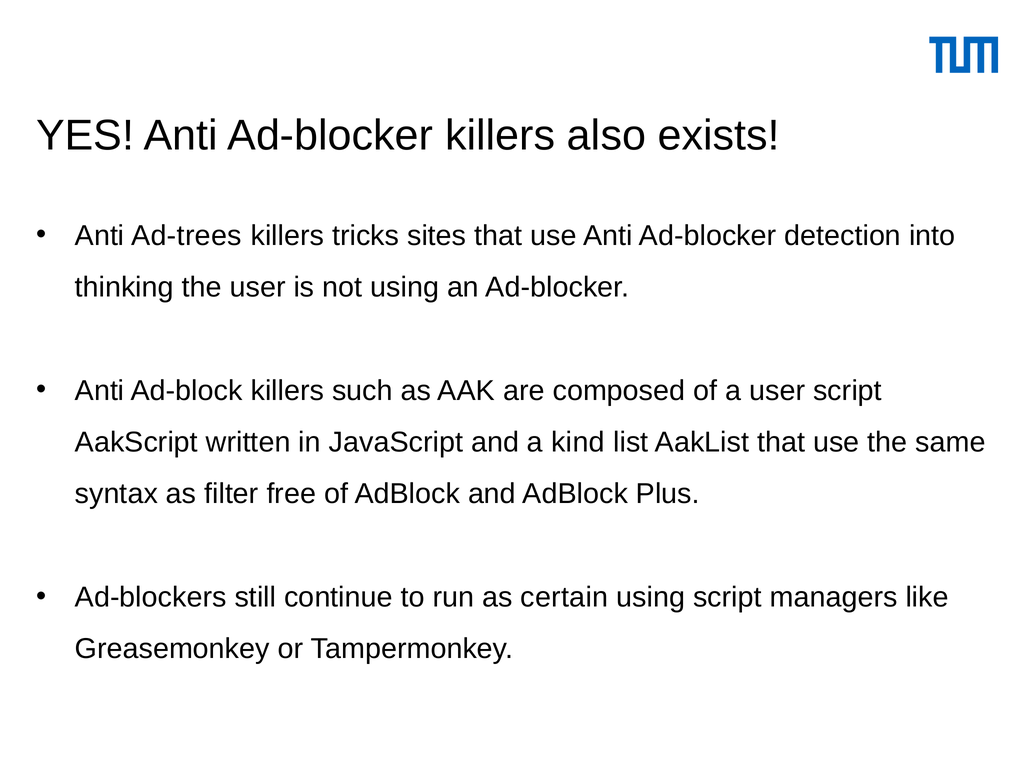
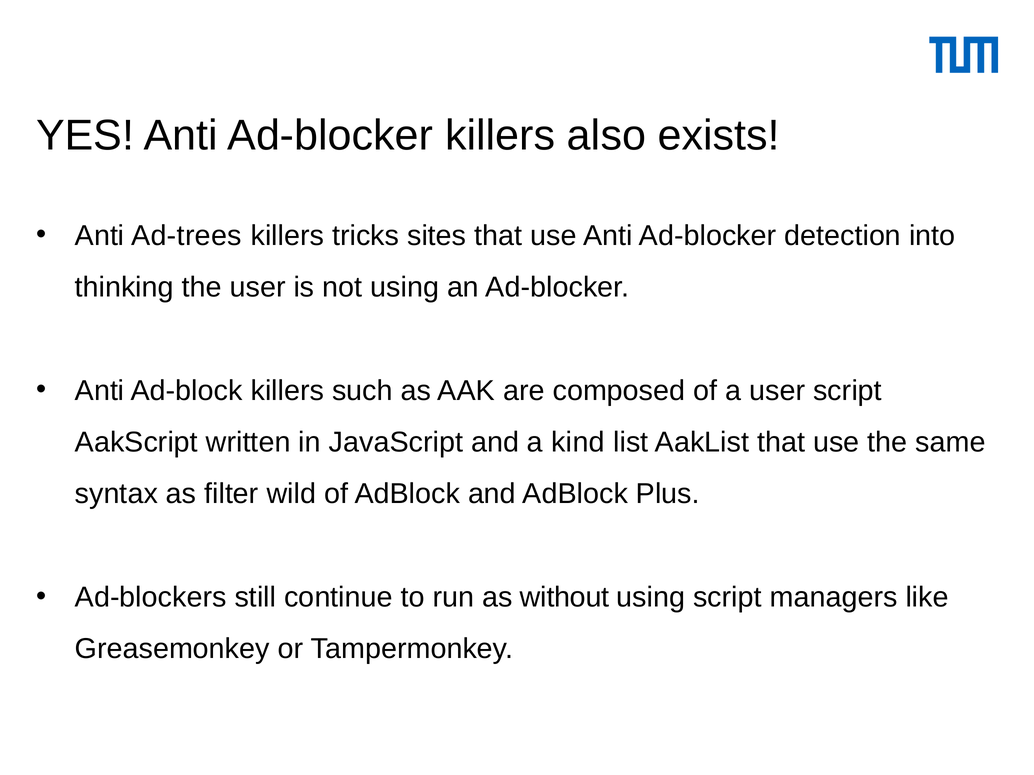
free: free -> wild (291, 494)
certain: certain -> without (565, 598)
